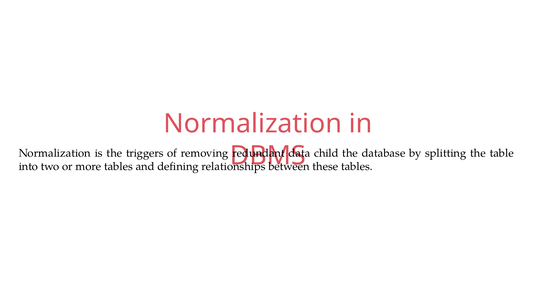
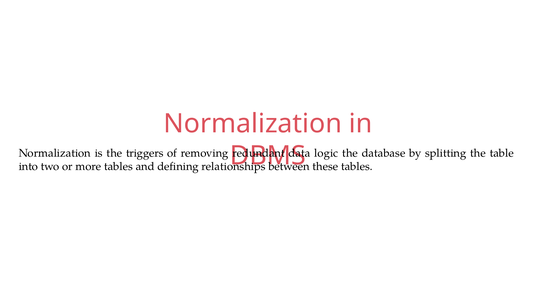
child: child -> logic (326, 154)
